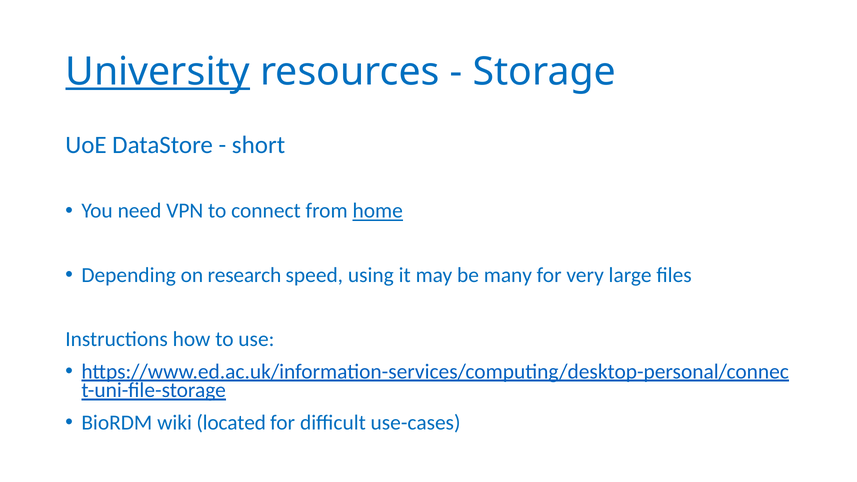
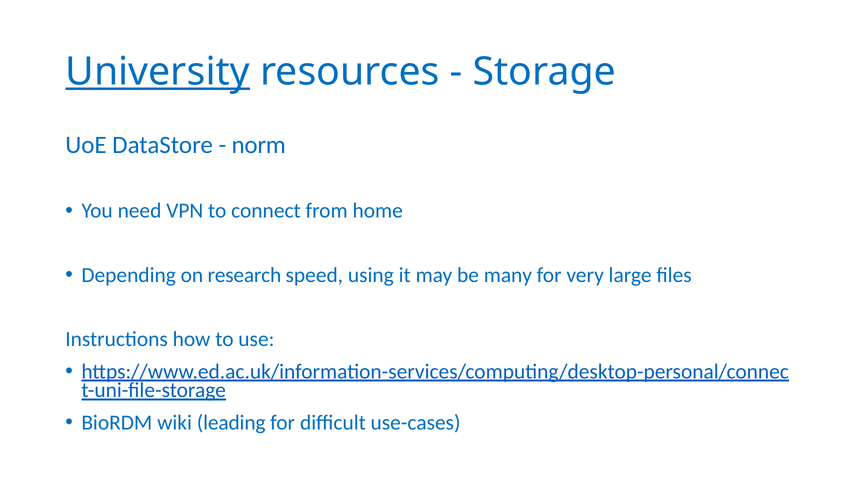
short: short -> norm (259, 145)
home underline: present -> none (378, 211)
located: located -> leading (231, 423)
